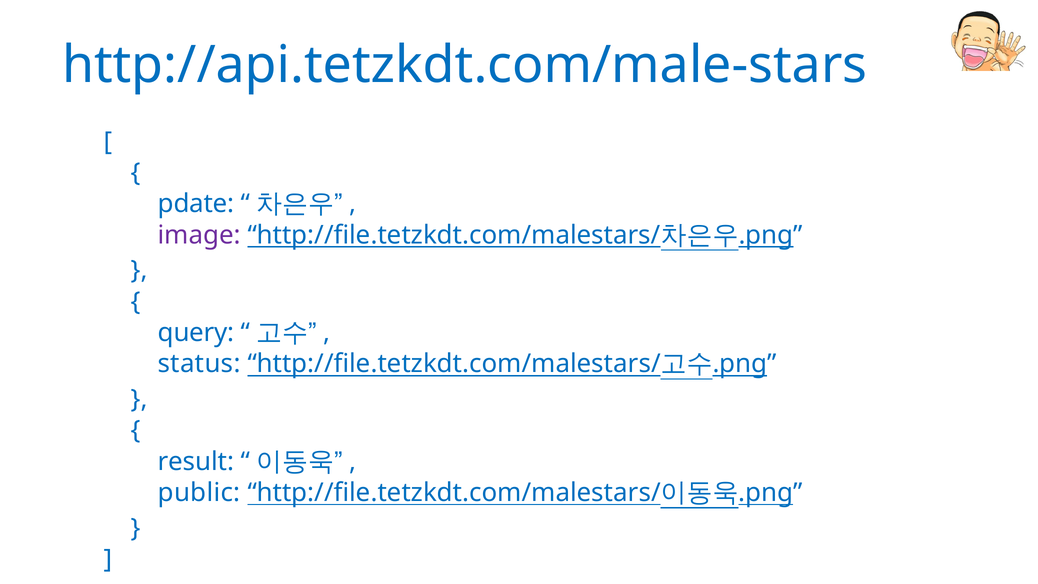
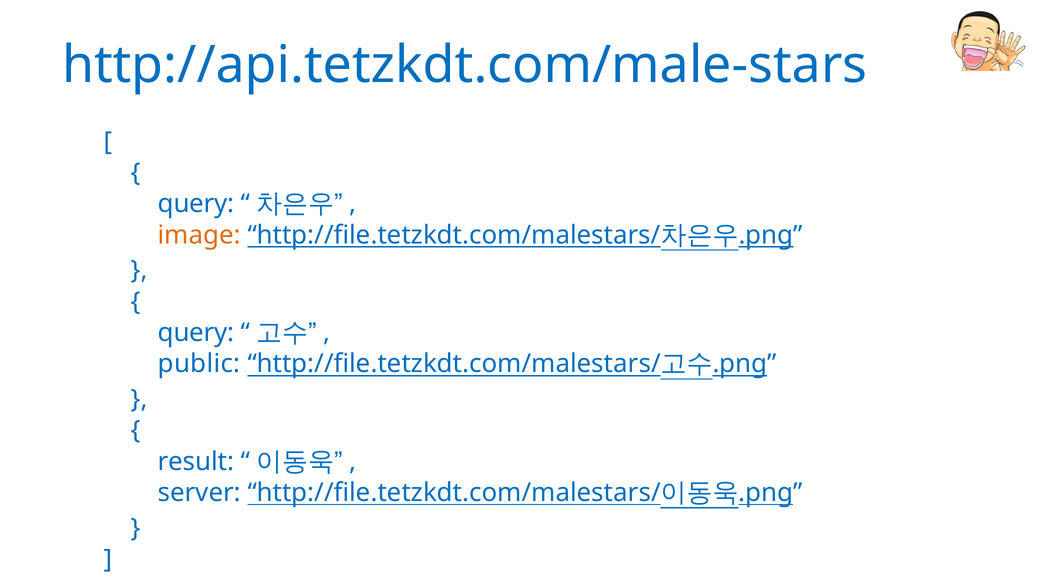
pdate: pdate -> query (196, 204)
image colour: purple -> orange (199, 235)
status: status -> public (199, 364)
public: public -> server (199, 493)
